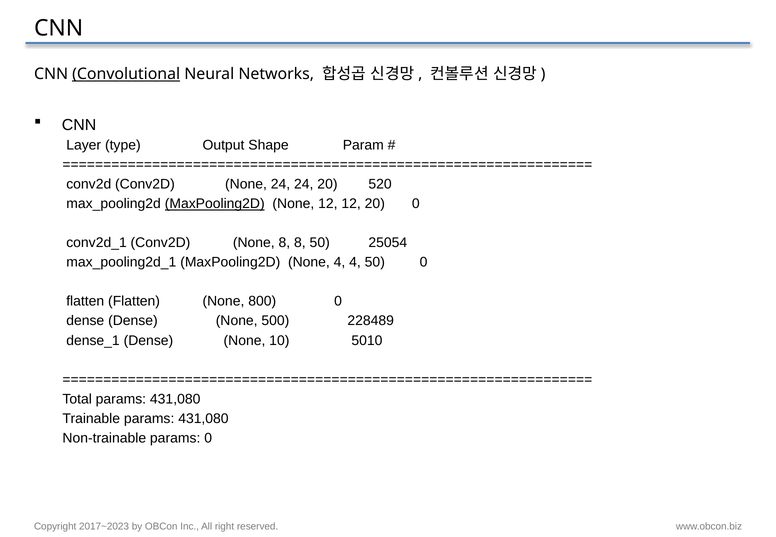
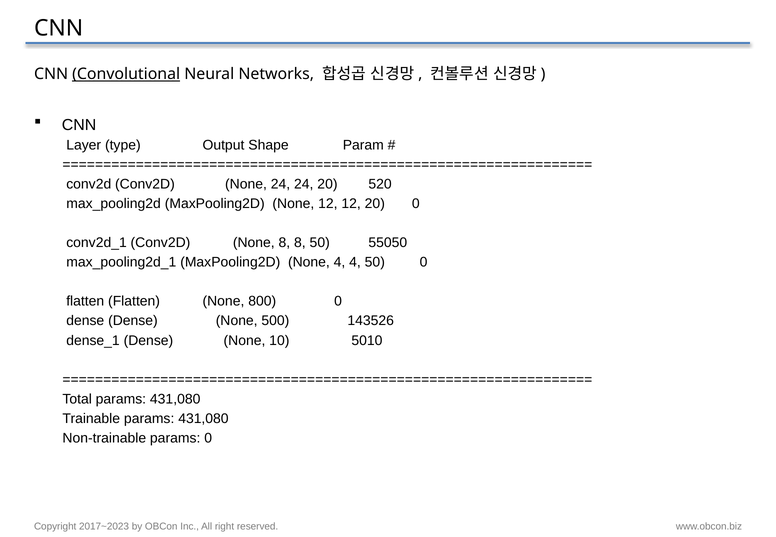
MaxPooling2D underline: present -> none (215, 204)
25054: 25054 -> 55050 (388, 243)
228489: 228489 -> 143526 (371, 321)
